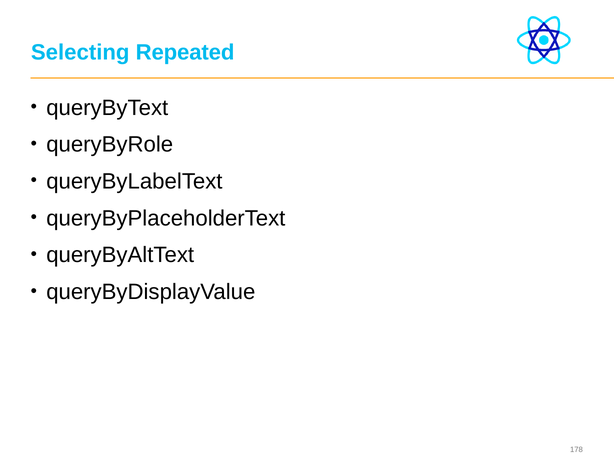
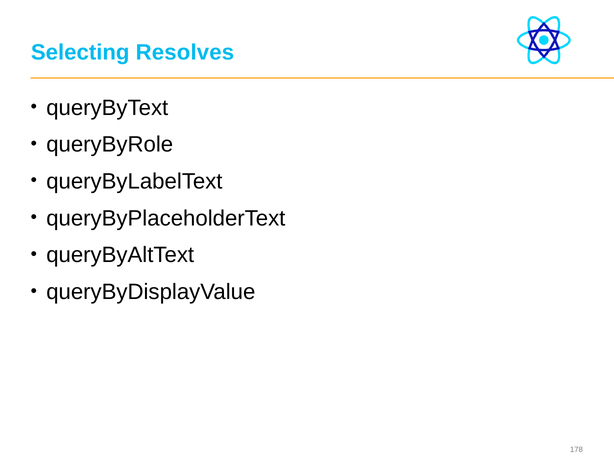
Repeated: Repeated -> Resolves (185, 52)
